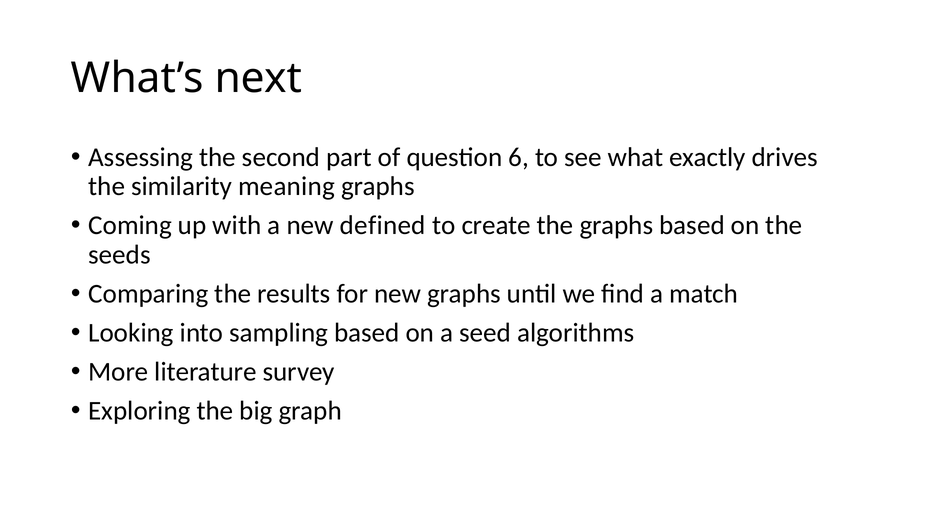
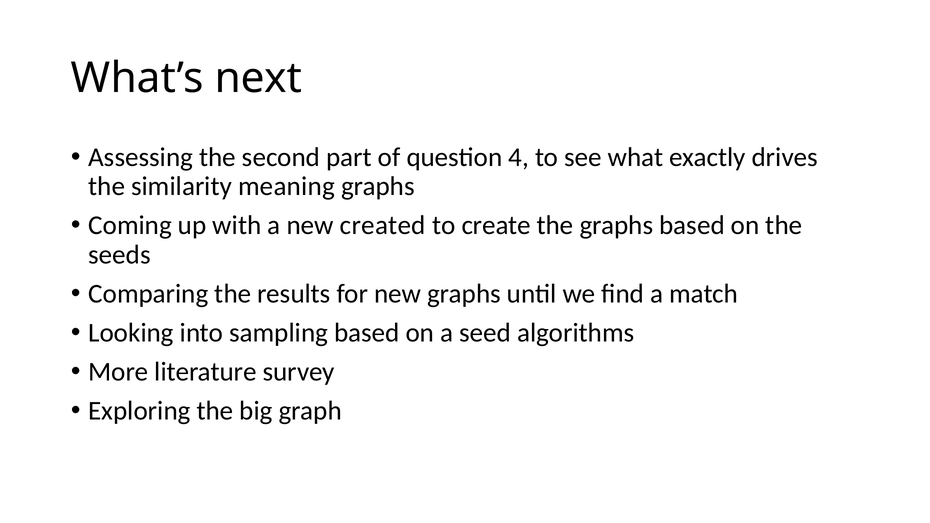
6: 6 -> 4 (519, 157)
defined: defined -> created (383, 226)
